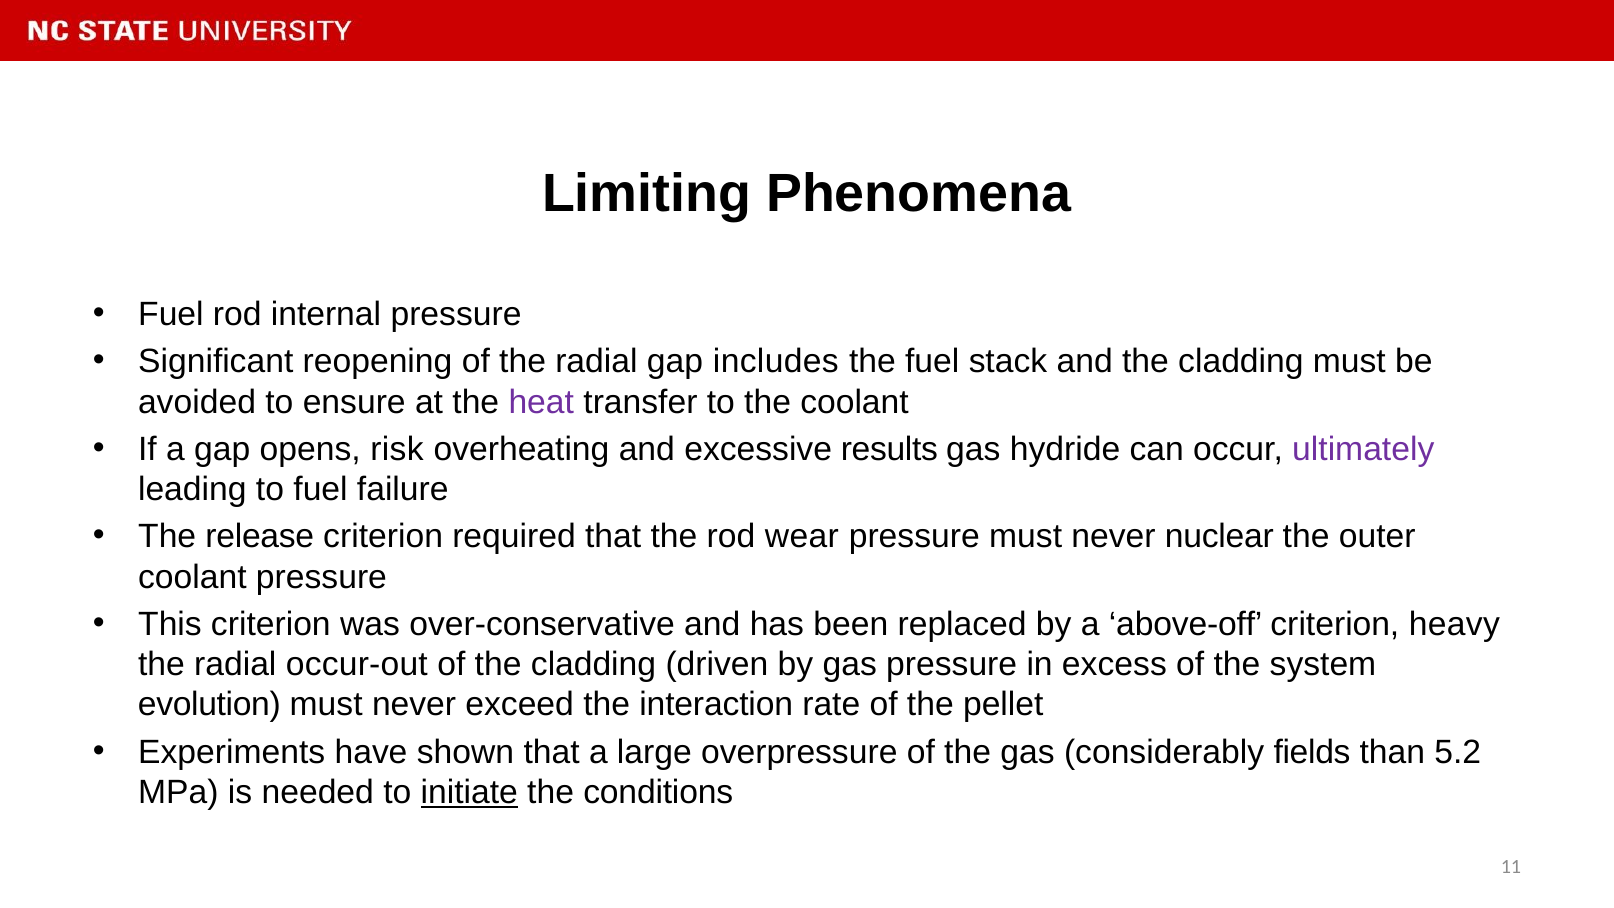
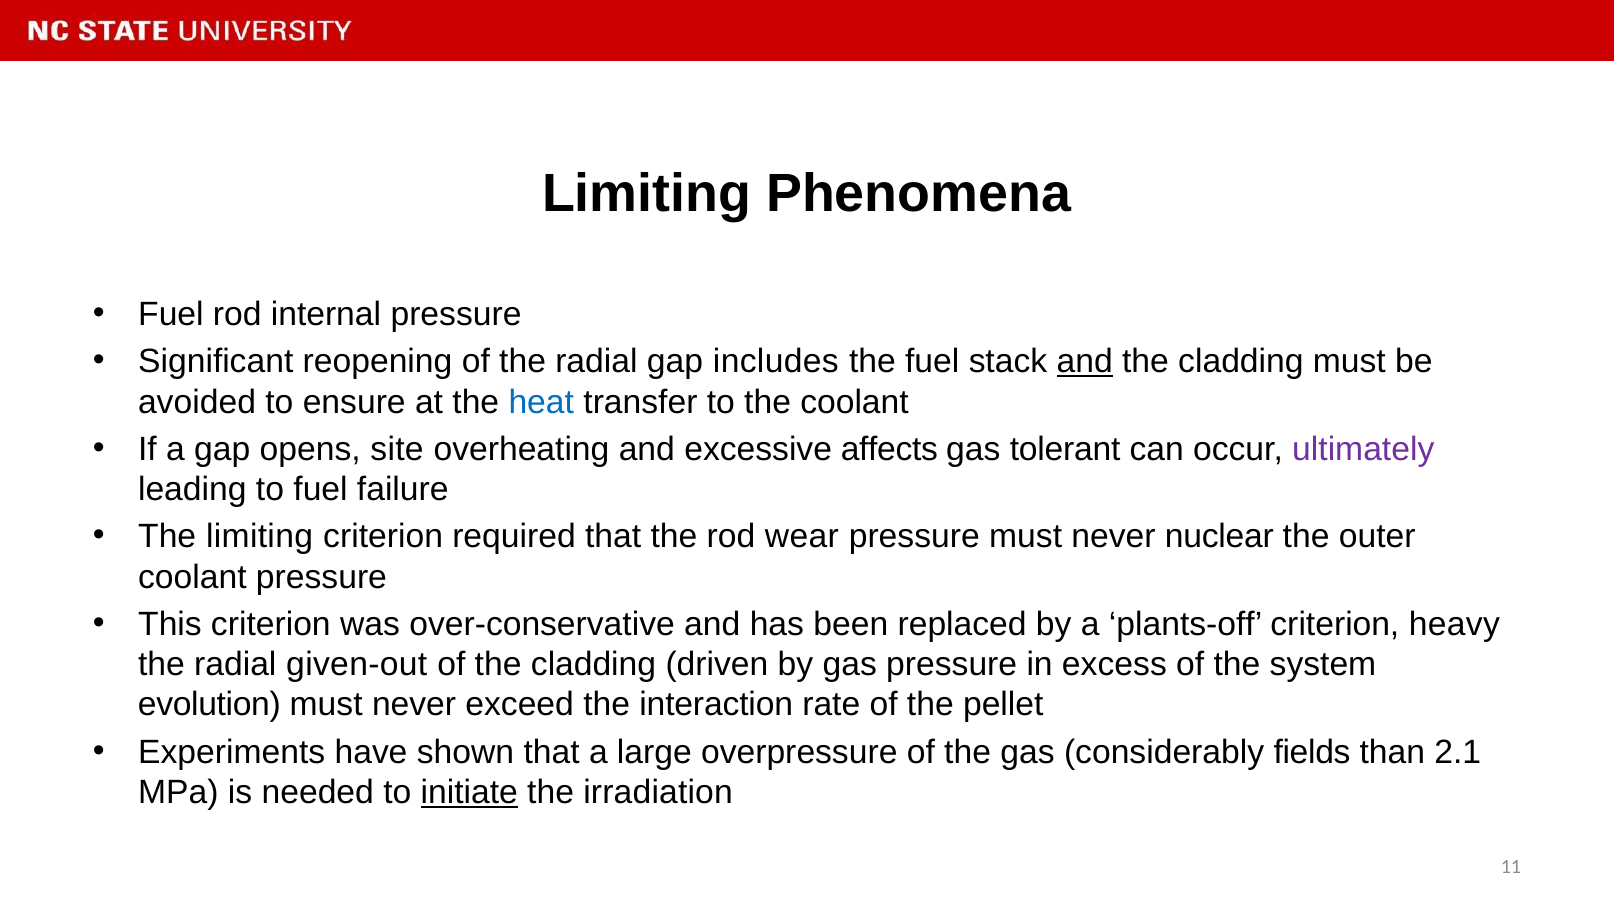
and underline: none -> present (1085, 362)
heat colour: purple -> blue (541, 402)
risk: risk -> site (397, 449)
results: results -> affects (889, 449)
hydride: hydride -> tolerant (1065, 449)
The release: release -> limiting (260, 537)
above-off: above-off -> plants-off (1186, 624)
occur-out: occur-out -> given-out (357, 664)
5.2: 5.2 -> 2.1 (1458, 752)
conditions: conditions -> irradiation (658, 792)
